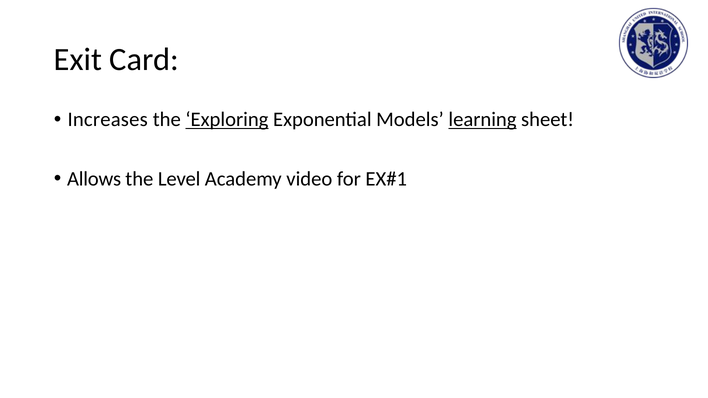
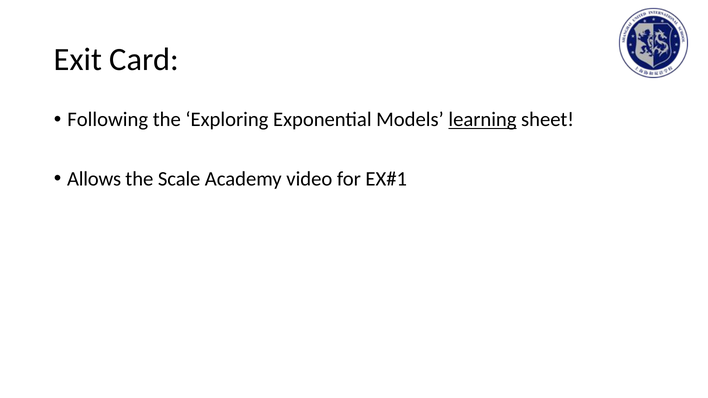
Increases: Increases -> Following (108, 120)
Exploring underline: present -> none (227, 120)
Level: Level -> Scale (179, 179)
